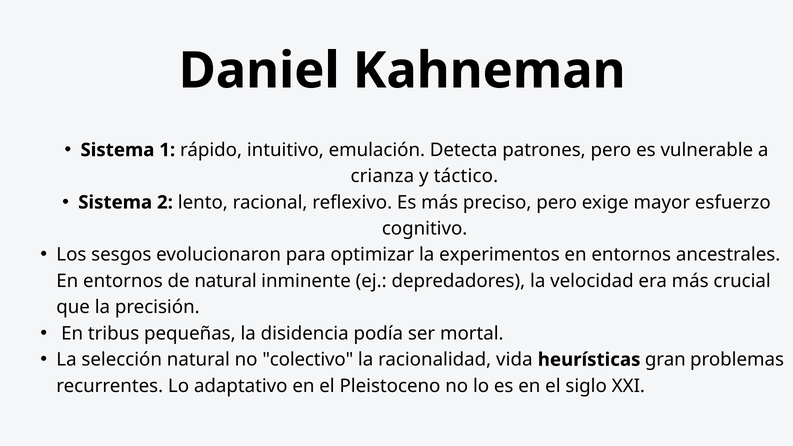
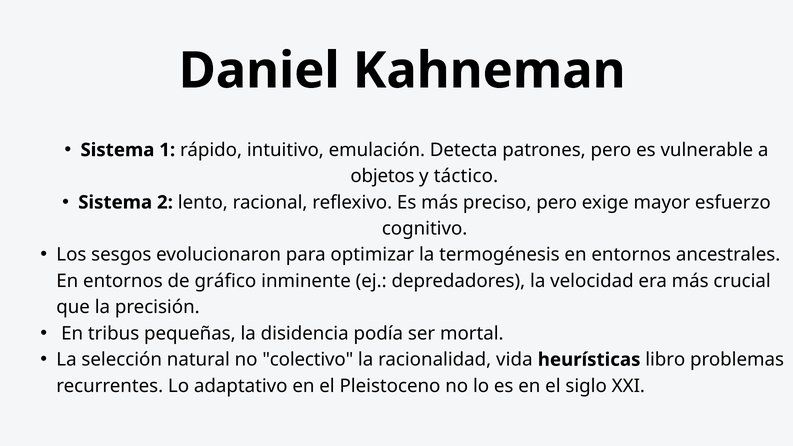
crianza: crianza -> objetos (382, 176)
experimentos: experimentos -> termogénesis (499, 255)
de natural: natural -> gráfico (225, 281)
gran: gran -> libro (665, 360)
